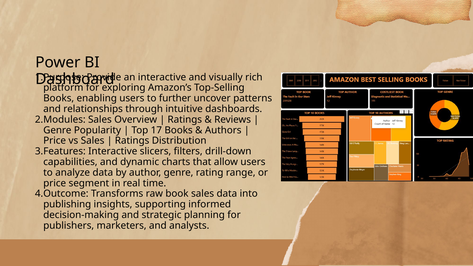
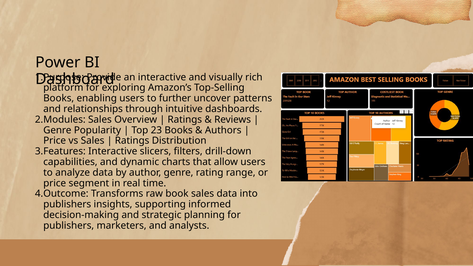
17: 17 -> 23 (156, 130)
publishing: publishing -> publishers (67, 204)
